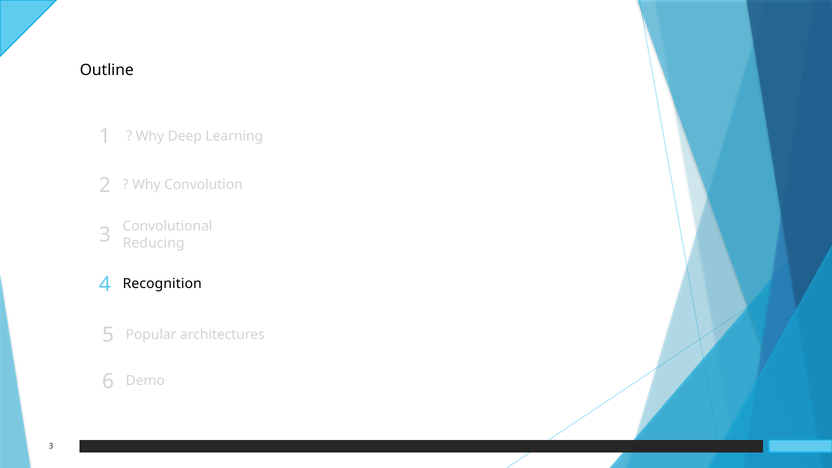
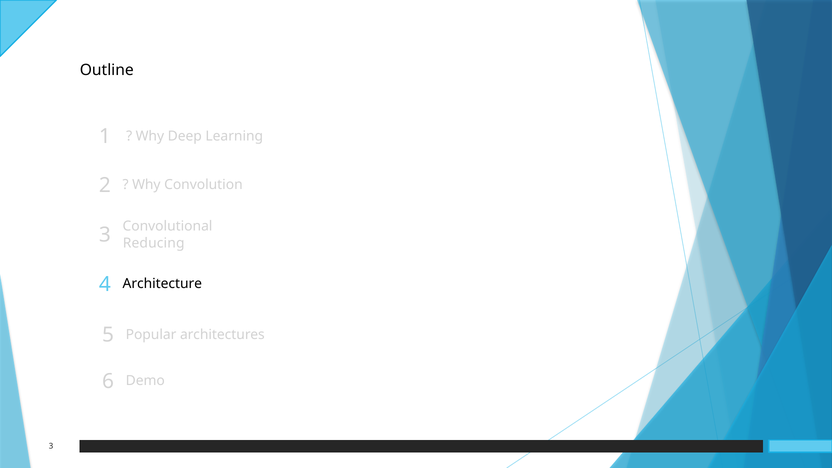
Recognition: Recognition -> Architecture (162, 284)
